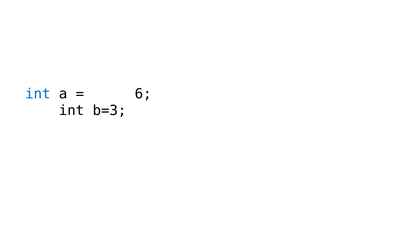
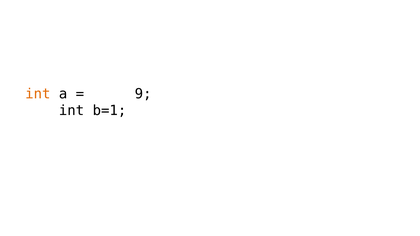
int colour: blue -> orange (38, 94)
6: 6 -> 9 (143, 94)
b=3: b=3 -> b=1 (109, 111)
